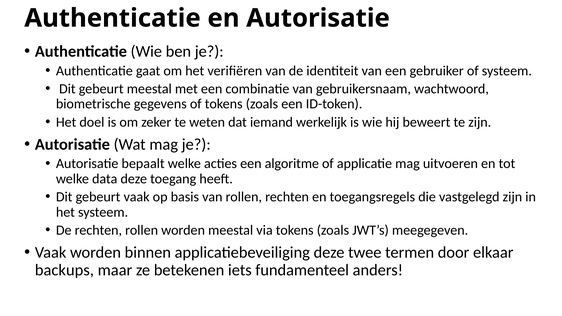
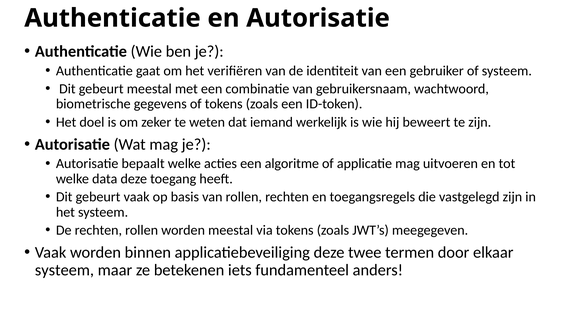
backups: backups -> systeem (64, 270)
